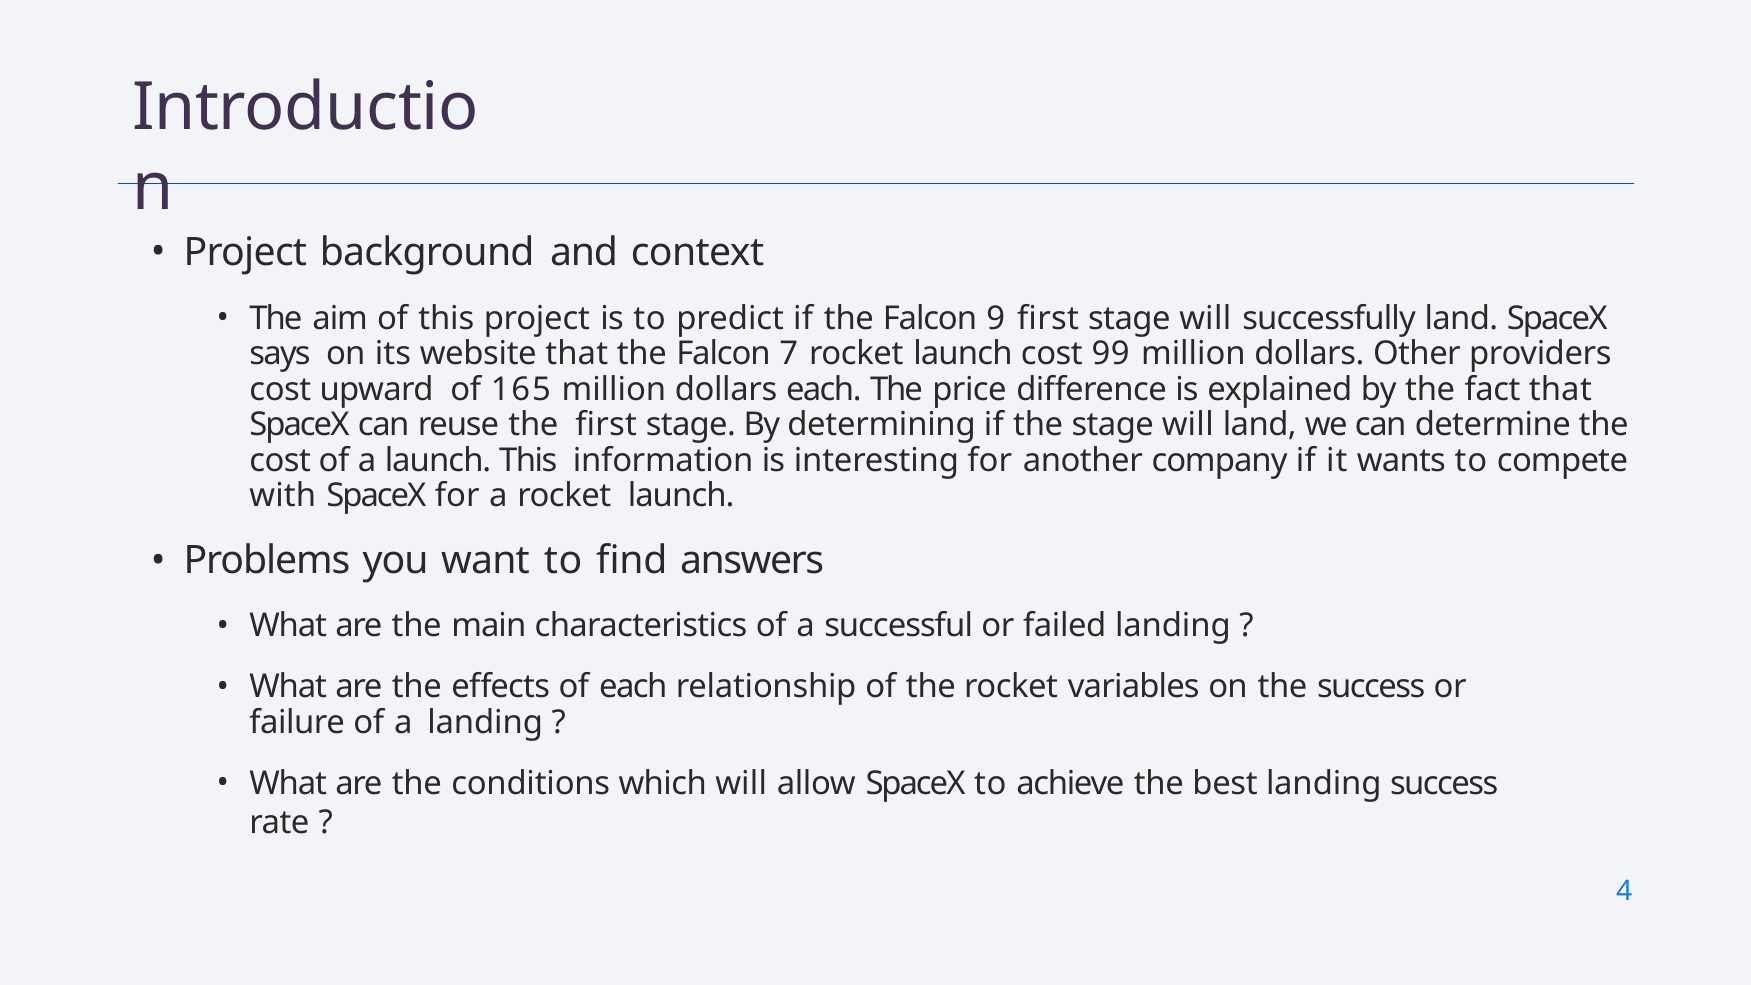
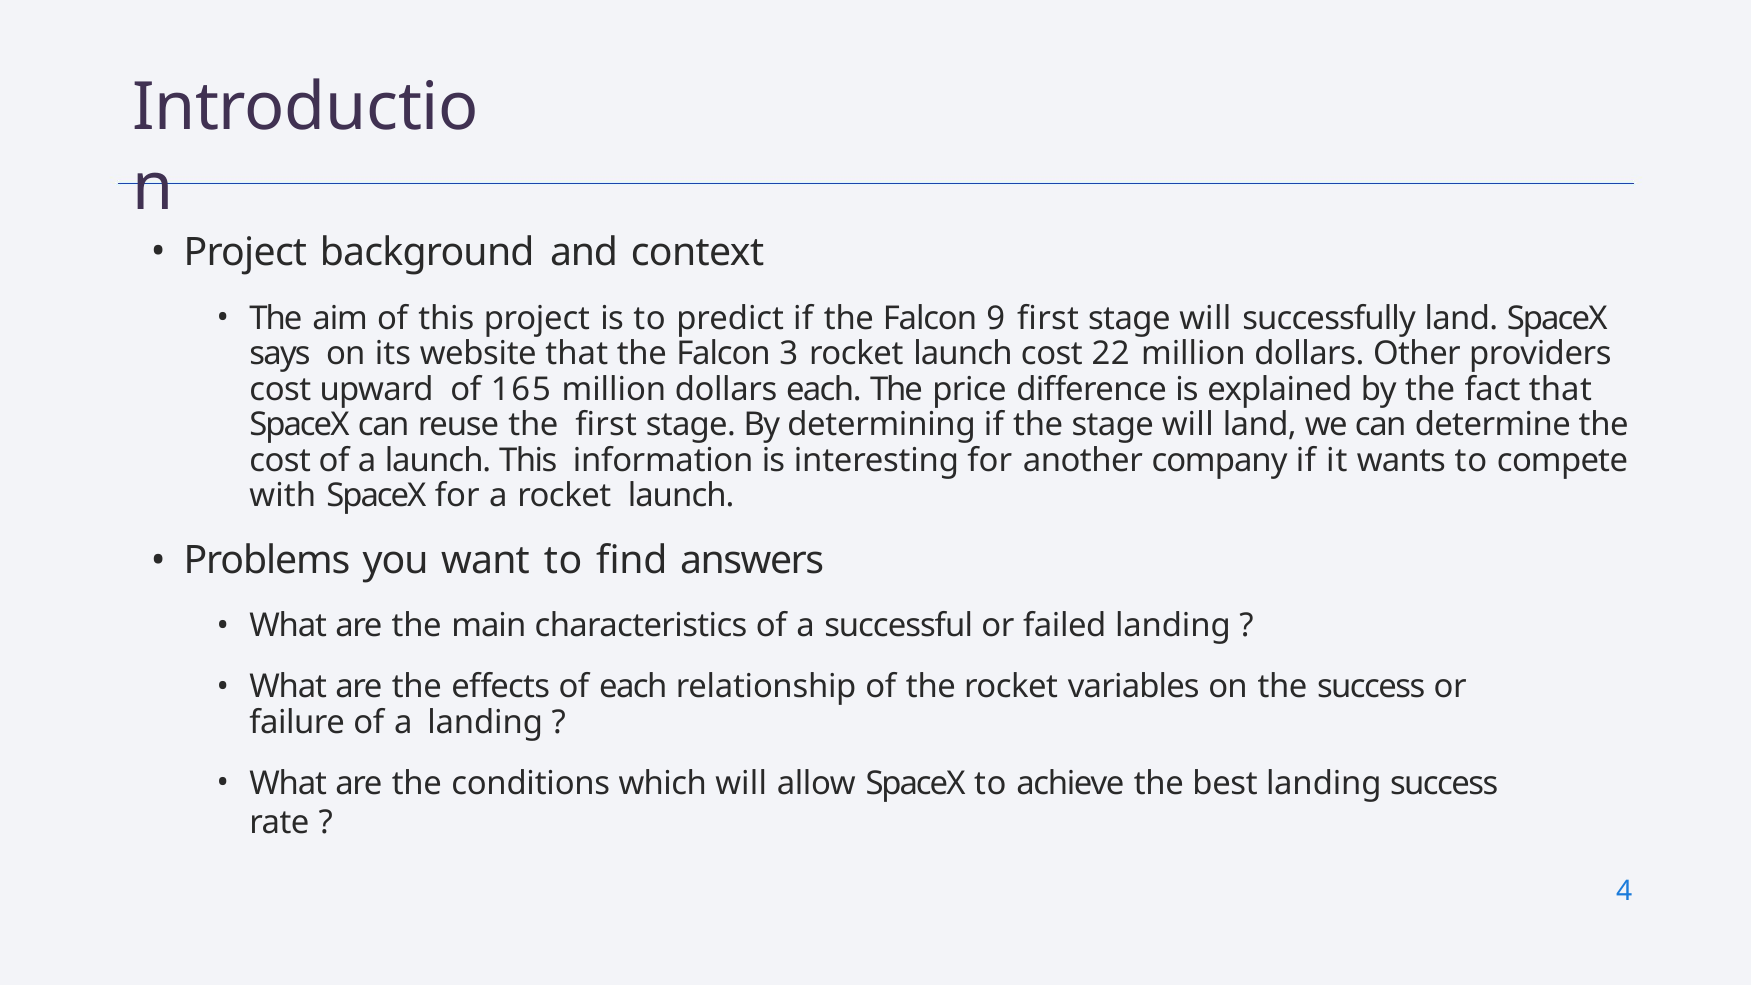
7: 7 -> 3 (789, 354)
99: 99 -> 22 (1111, 354)
